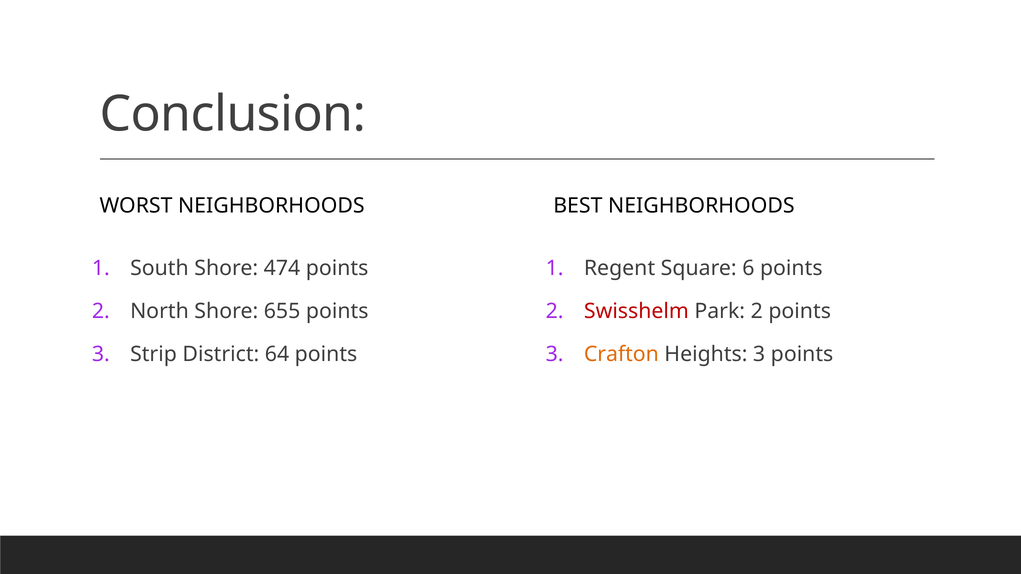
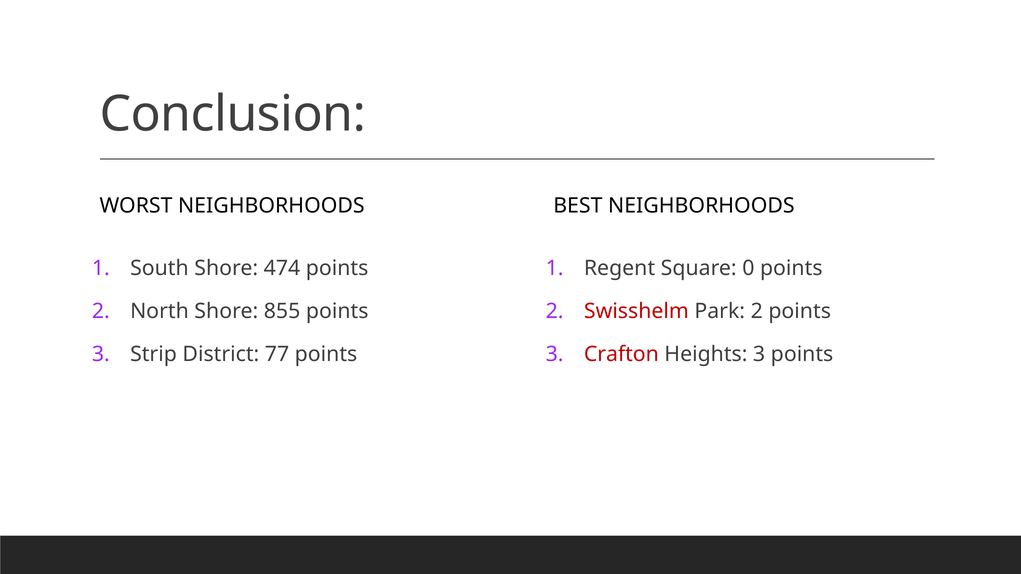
6: 6 -> 0 (748, 268)
655: 655 -> 855 (282, 311)
64: 64 -> 77 (277, 354)
Crafton colour: orange -> red (621, 354)
